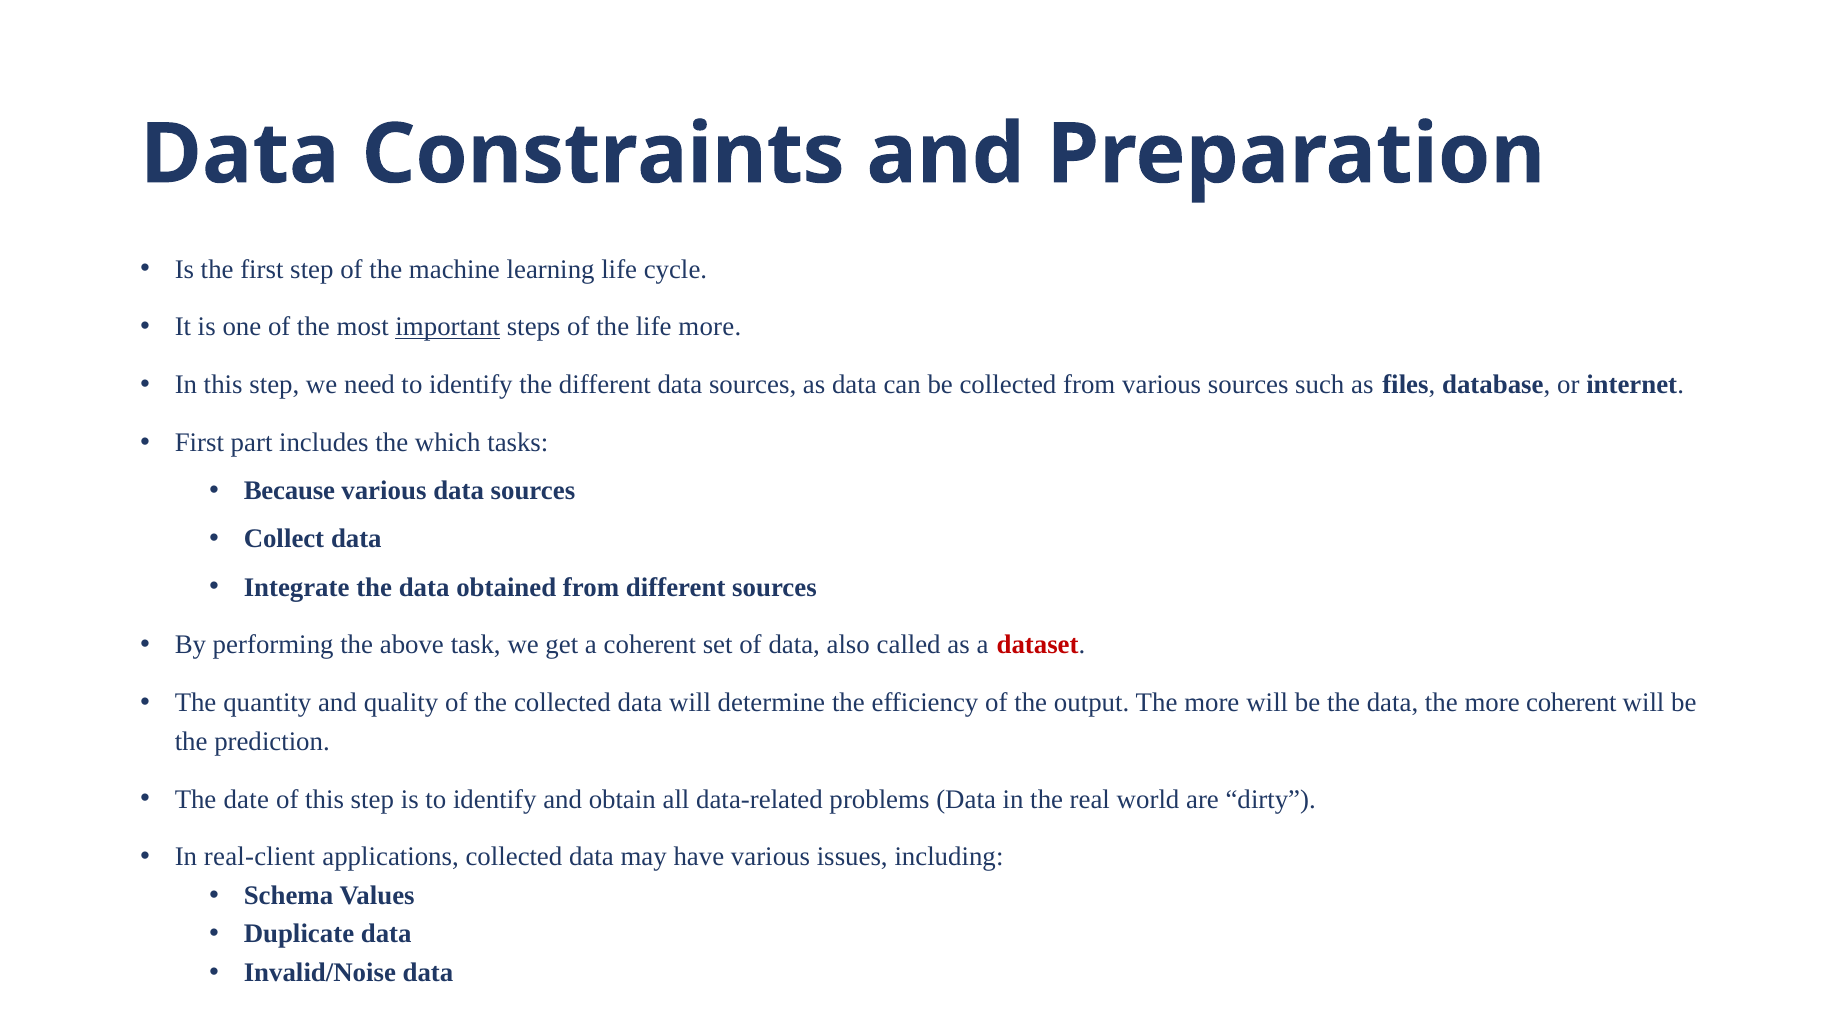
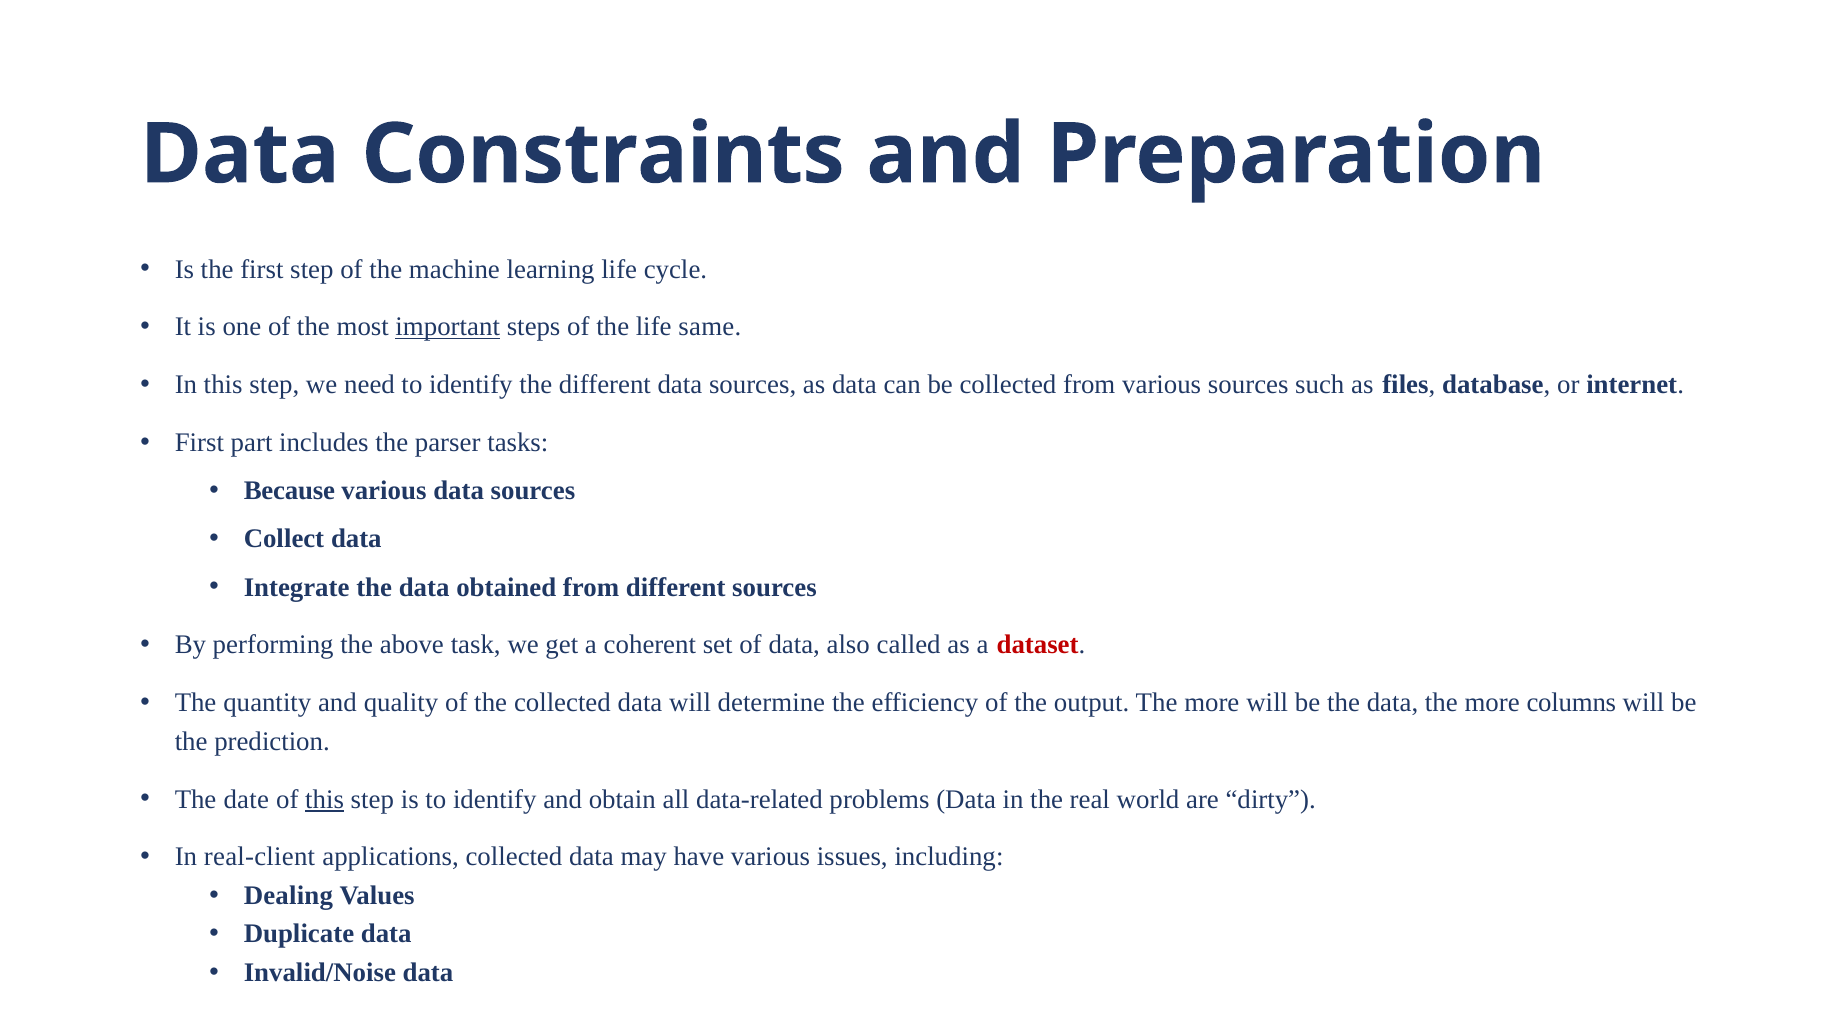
life more: more -> same (710, 327)
which: which -> parser (448, 443)
more coherent: coherent -> columns (1571, 703)
this underline: none -> present (325, 799)
Schema: Schema -> Dealing (288, 895)
